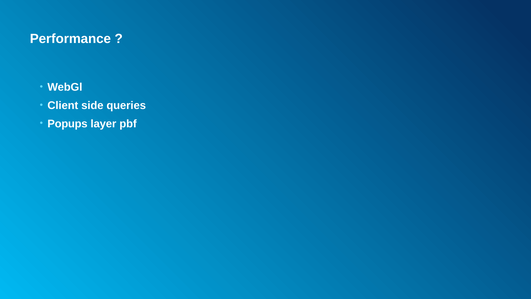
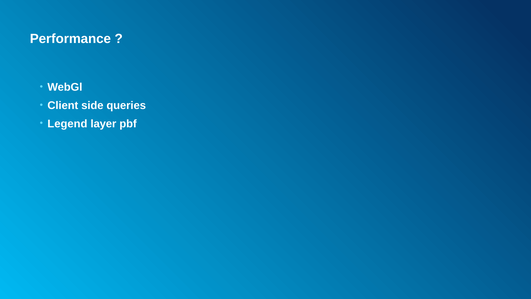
Popups: Popups -> Legend (67, 124)
